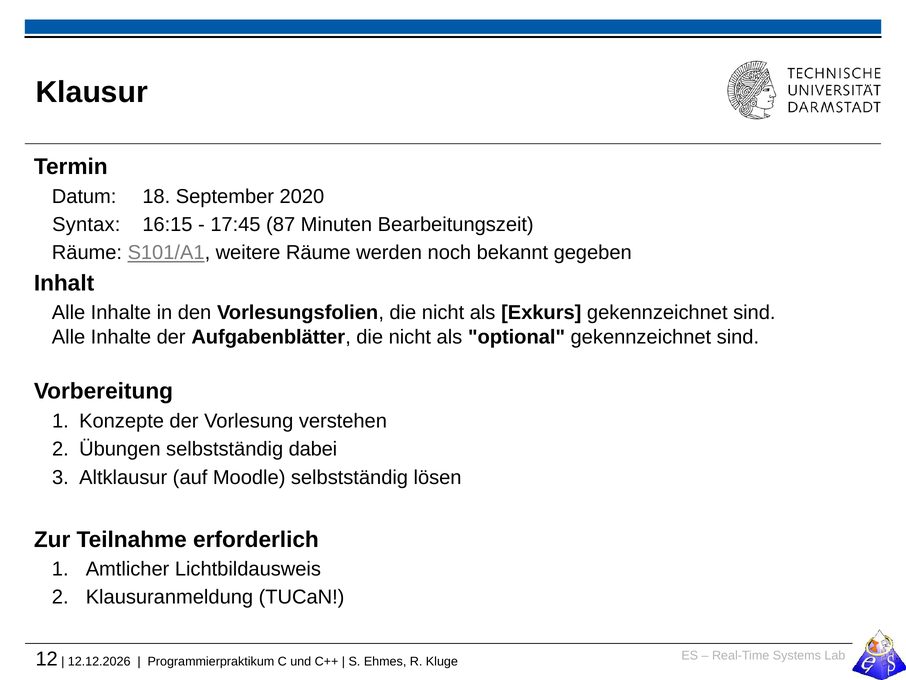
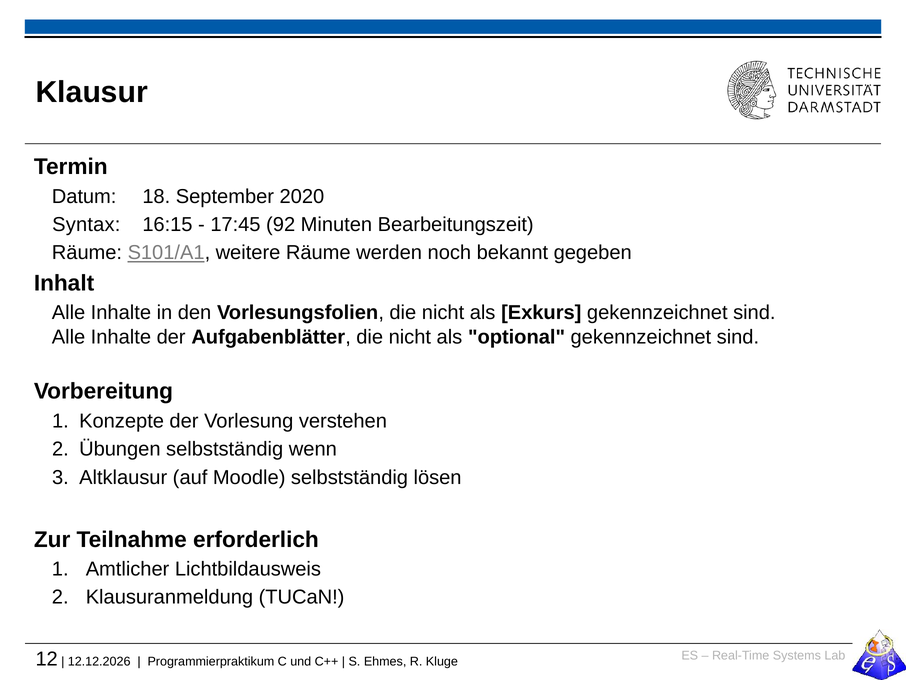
87: 87 -> 92 (281, 224)
dabei: dabei -> wenn (313, 449)
